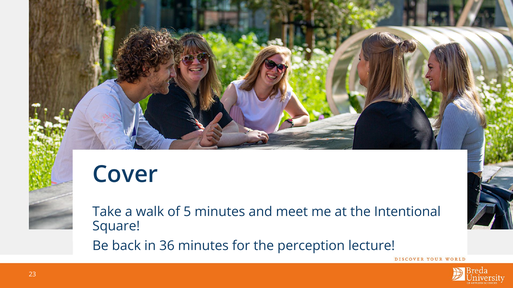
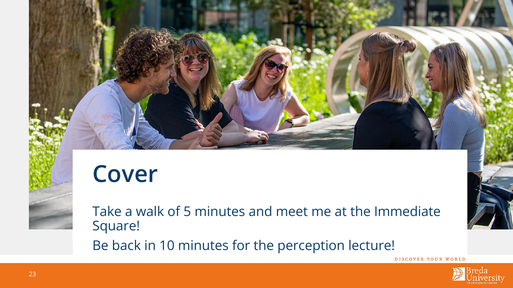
Intentional: Intentional -> Immediate (407, 212)
36: 36 -> 10 (167, 246)
